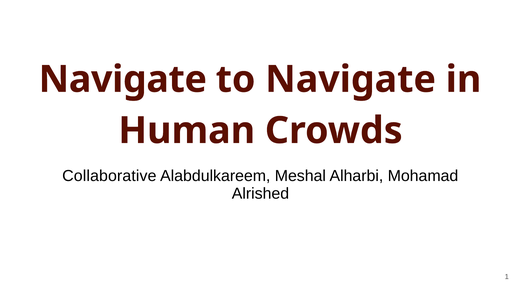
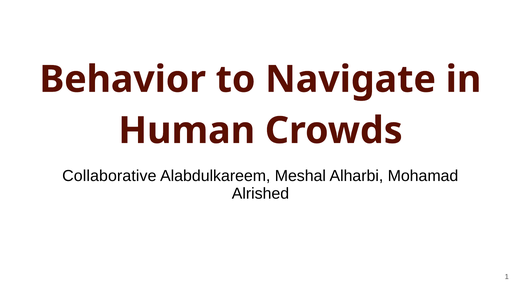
Navigate: Navigate -> Behavior (123, 79)
